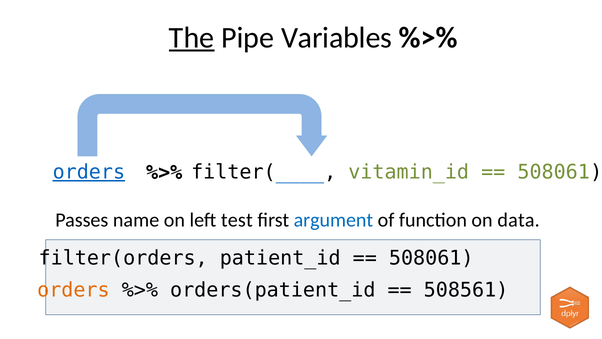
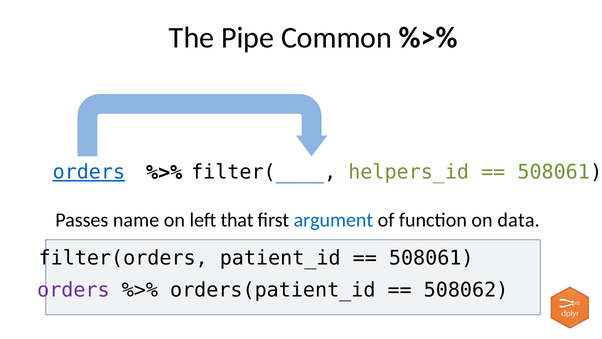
The underline: present -> none (192, 38)
Variables: Variables -> Common (337, 38)
vitamin_id: vitamin_id -> helpers_id (409, 172)
test: test -> that (237, 220)
orders colour: orange -> purple (73, 290)
508561: 508561 -> 508062 (466, 290)
